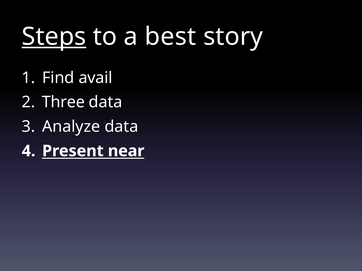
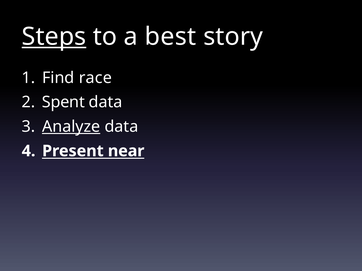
avail: avail -> race (95, 78)
Three: Three -> Spent (63, 102)
Analyze underline: none -> present (71, 127)
